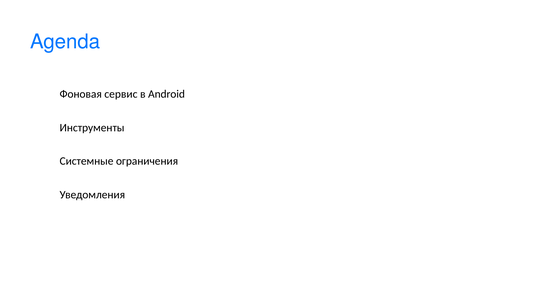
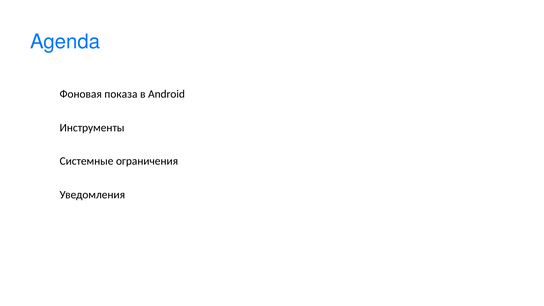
сервис: сервис -> показа (121, 94)
